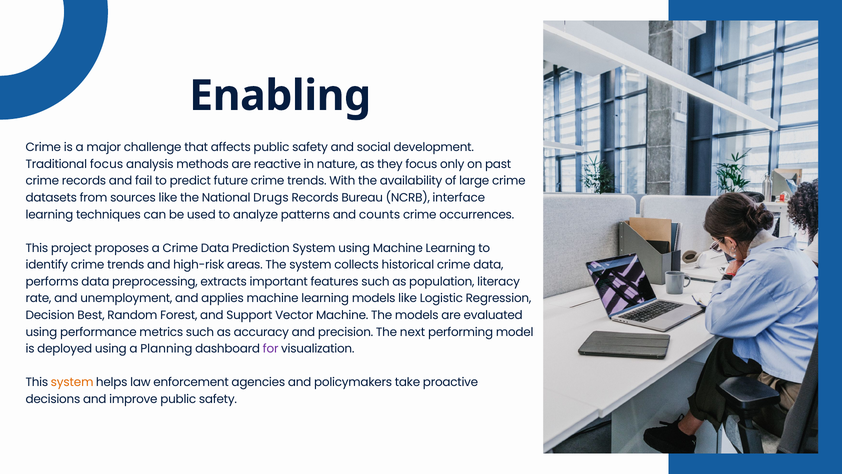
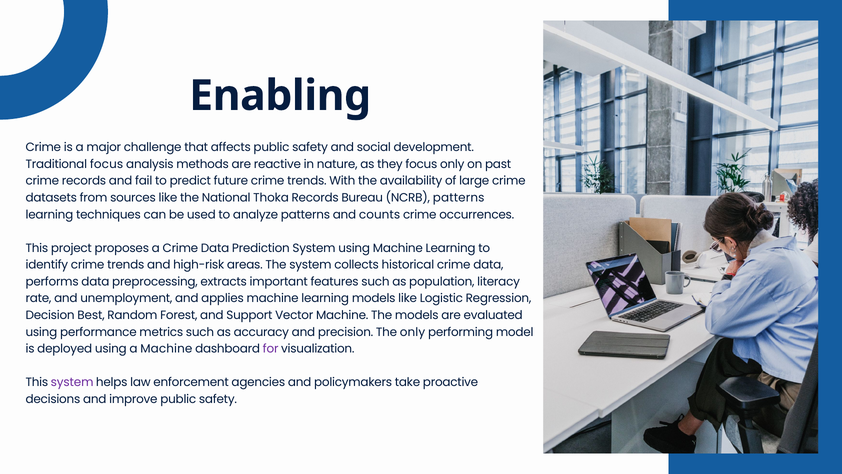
Drugs: Drugs -> Thoka (271, 198)
NCRB interface: interface -> patterns (459, 198)
The next: next -> only (412, 332)
a Planning: Planning -> Machine (166, 349)
system colour: orange -> purple (72, 382)
